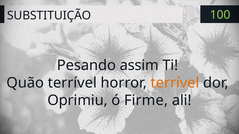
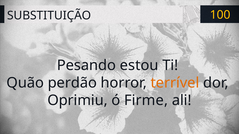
100 colour: light green -> yellow (220, 15)
assim: assim -> estou (139, 65)
Quão terrível: terrível -> perdão (72, 83)
